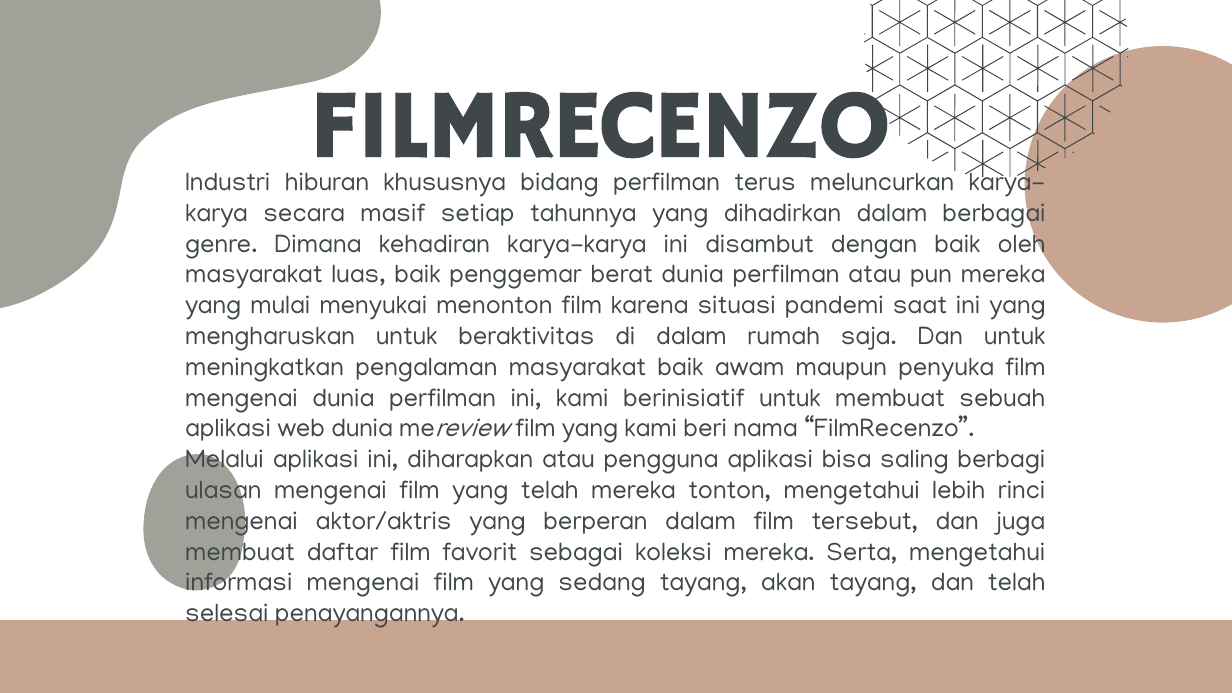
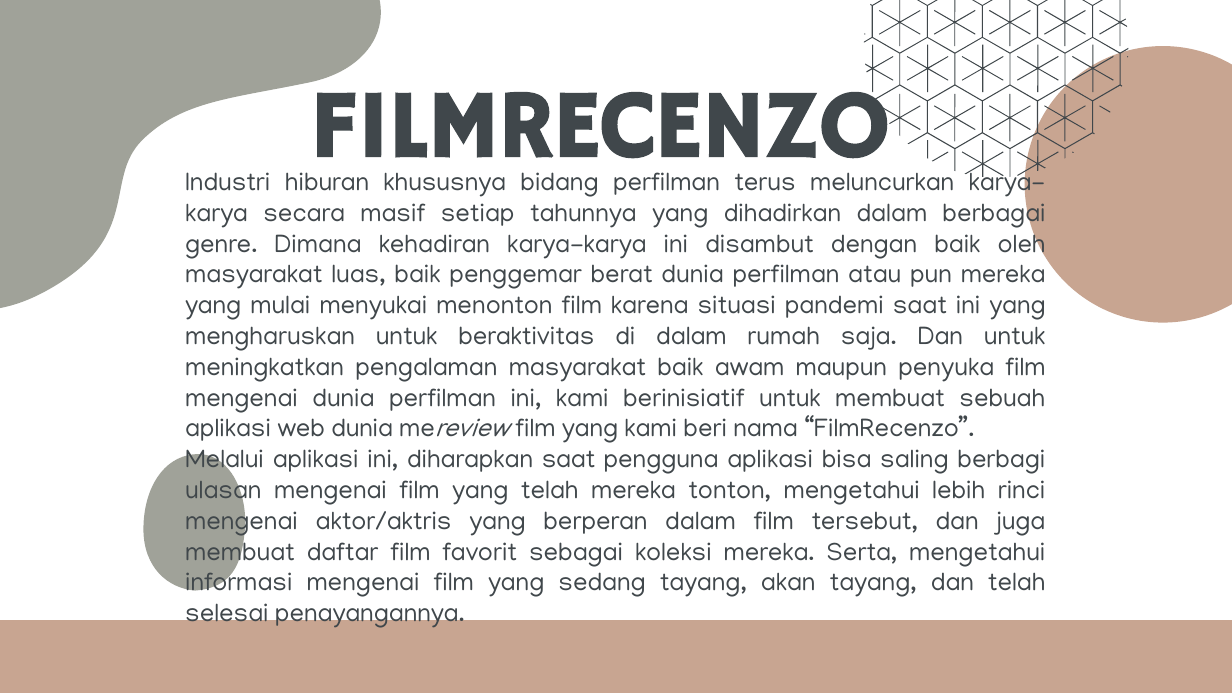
diharapkan atau: atau -> saat (569, 459)
